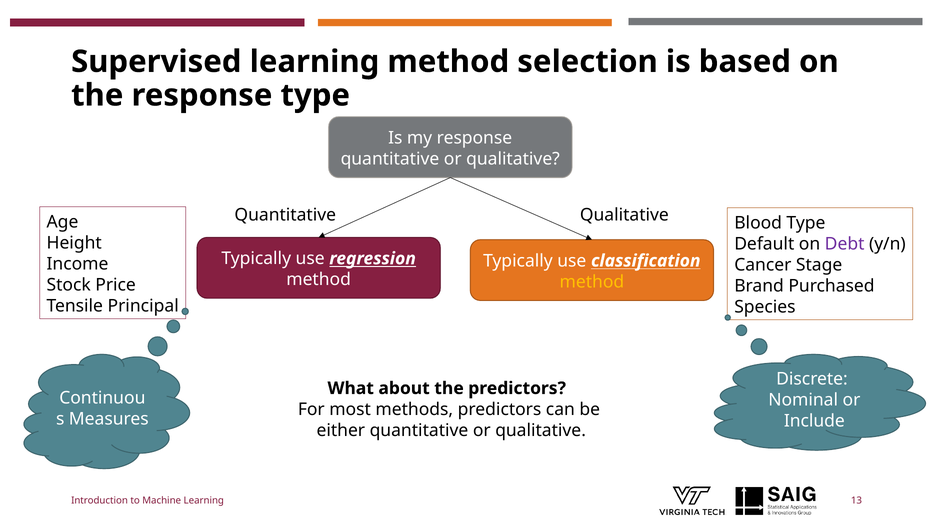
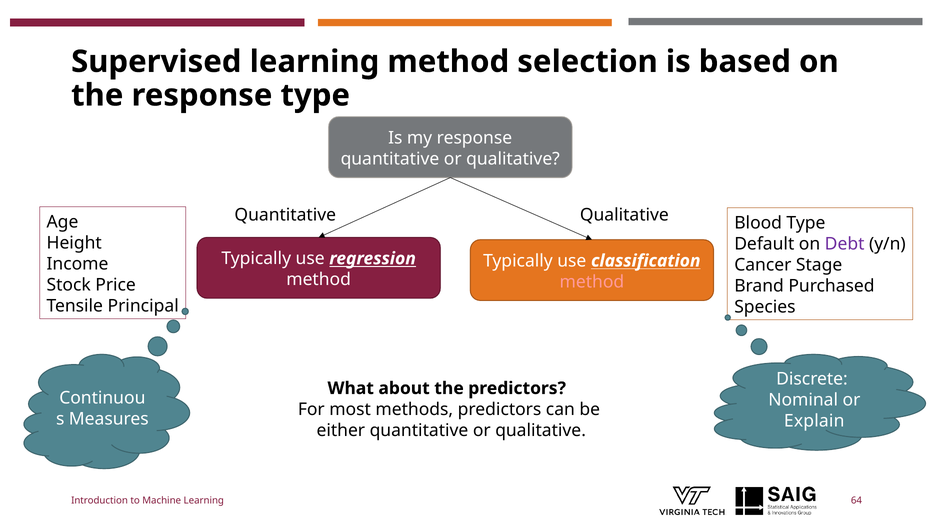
method colour: yellow -> pink (592, 282)
Include: Include -> Explain (814, 421)
13: 13 -> 64 (856, 500)
